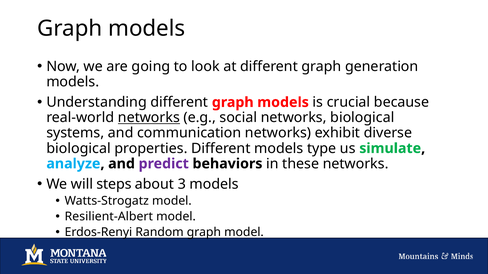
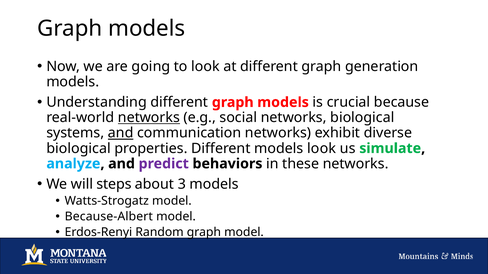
and underline: none -> present (121, 133)
models type: type -> look (322, 149)
Resilient-Albert: Resilient-Albert -> Because-Albert (109, 217)
